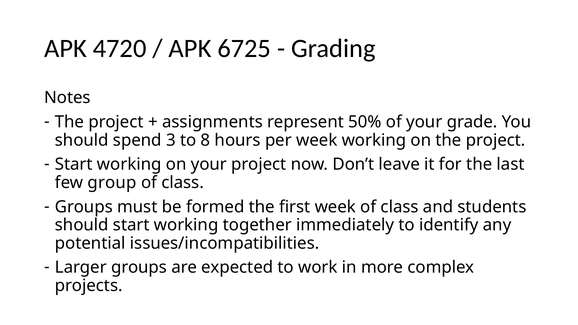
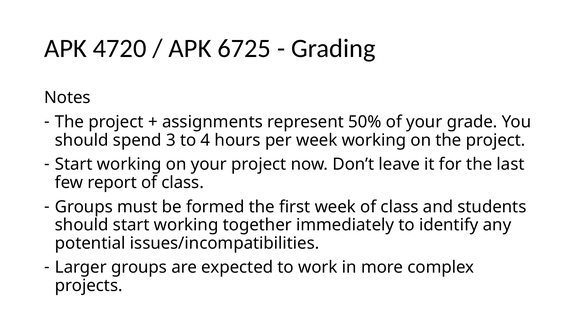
8: 8 -> 4 (205, 140)
group: group -> report (112, 183)
